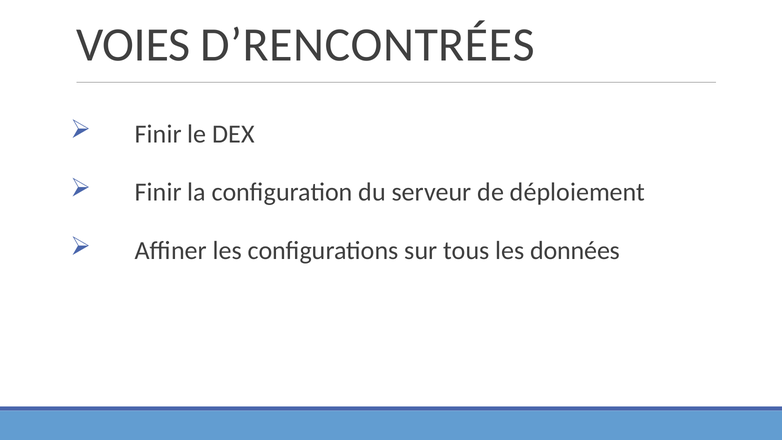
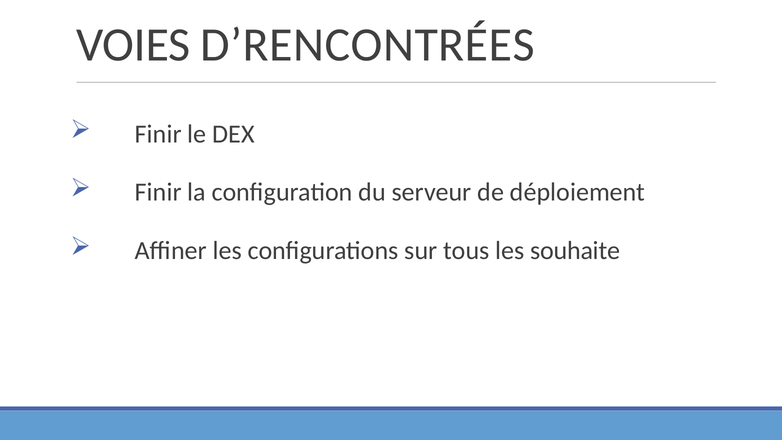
données: données -> souhaite (575, 251)
